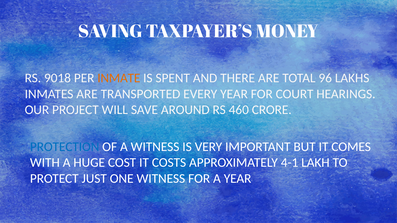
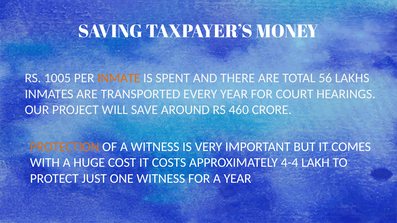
9018: 9018 -> 1005 (58, 78)
96: 96 -> 56 (325, 78)
PROTECTION colour: blue -> orange (65, 147)
4-1: 4-1 -> 4-4 (290, 163)
